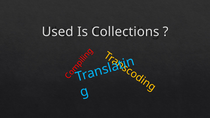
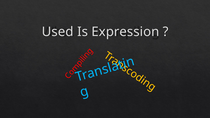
Collections: Collections -> Expression (125, 32)
